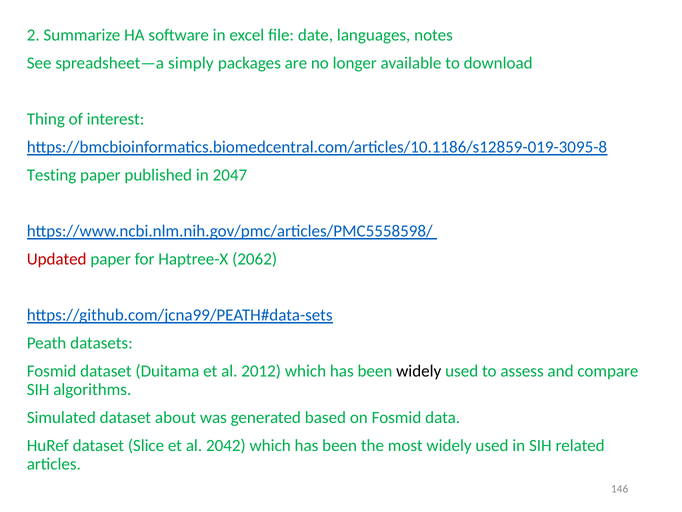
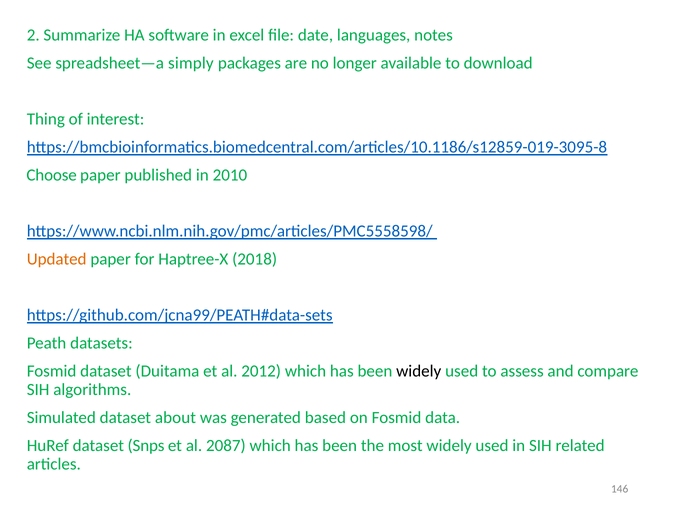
Testing: Testing -> Choose (52, 175)
2047: 2047 -> 2010 (230, 175)
Updated colour: red -> orange (57, 259)
2062: 2062 -> 2018 (255, 259)
Slice: Slice -> Snps (146, 445)
2042: 2042 -> 2087 (226, 445)
